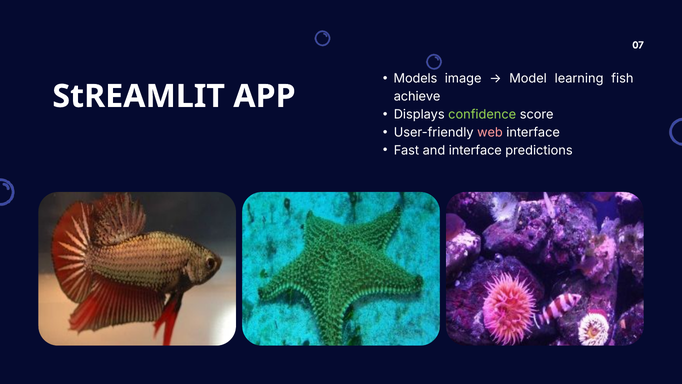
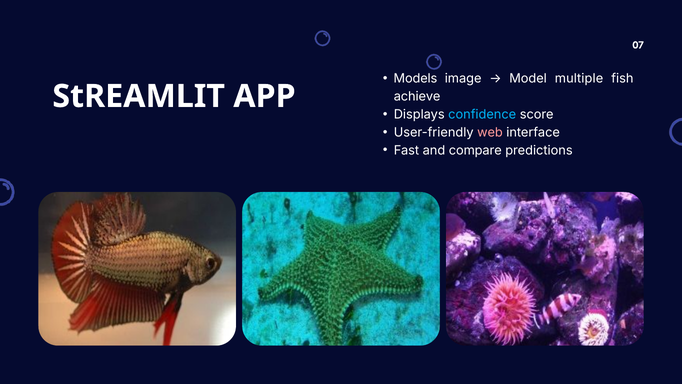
learning: learning -> multiple (579, 79)
confidence colour: light green -> light blue (482, 114)
and interface: interface -> compare (475, 150)
